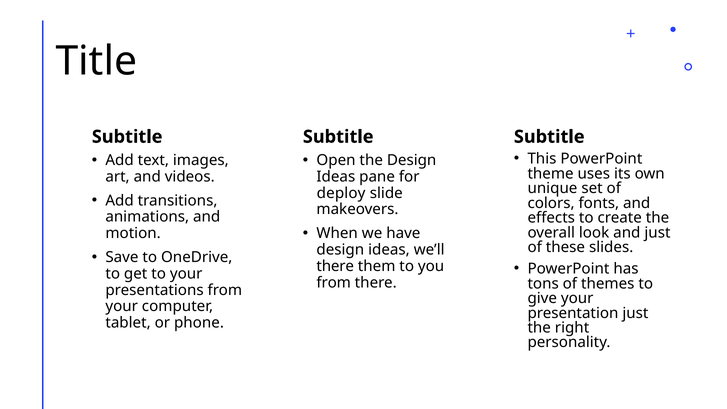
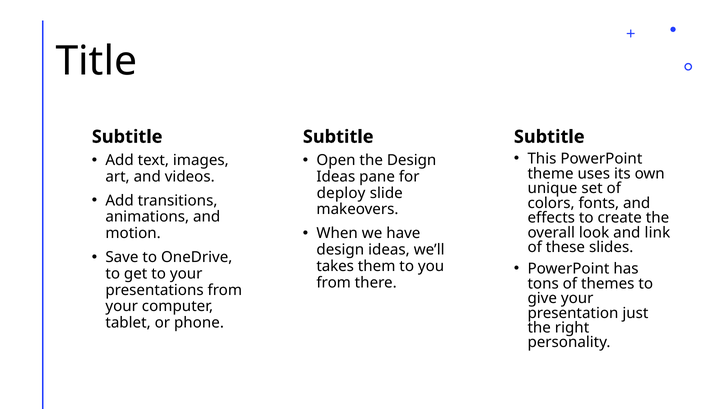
and just: just -> link (657, 233)
there: there -> takes (335, 266)
